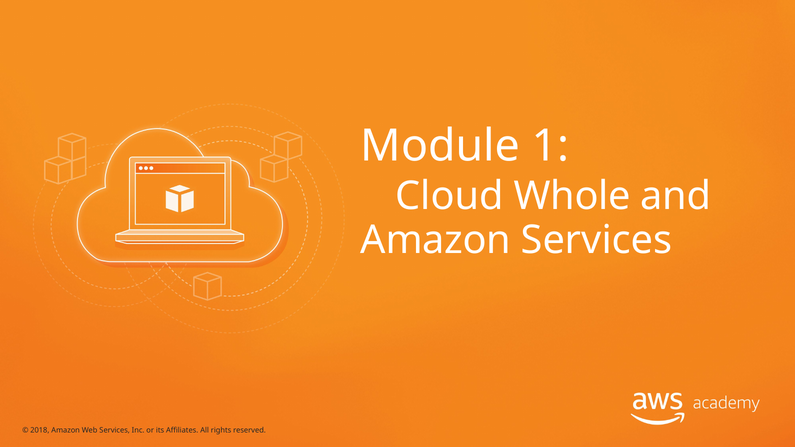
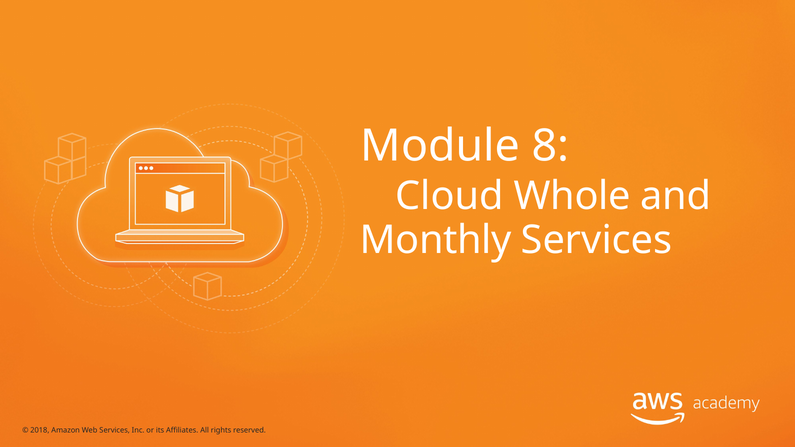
1: 1 -> 8 (550, 146)
Amazon: Amazon -> Monthly (436, 240)
